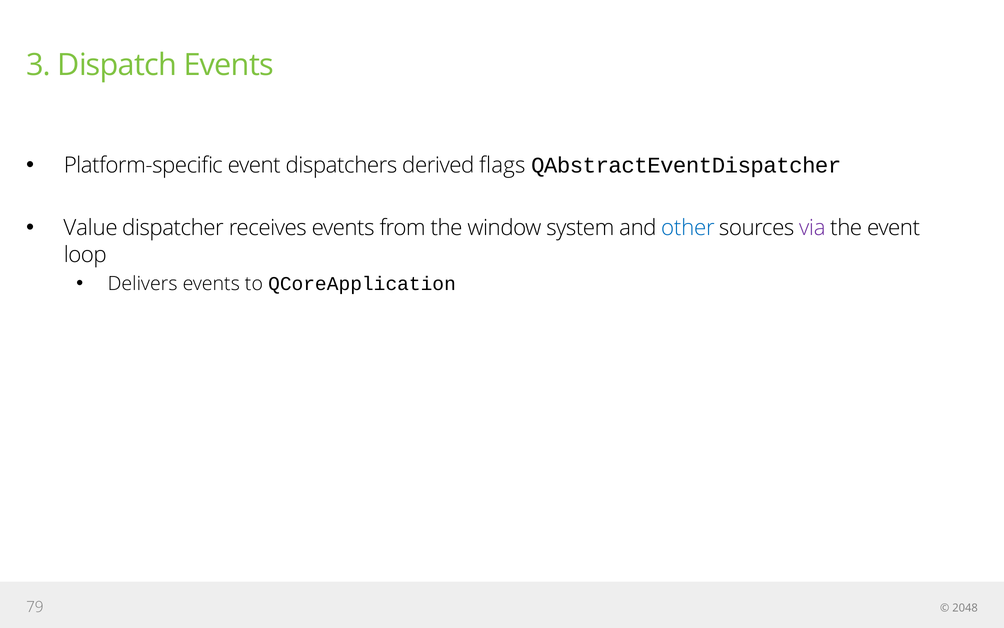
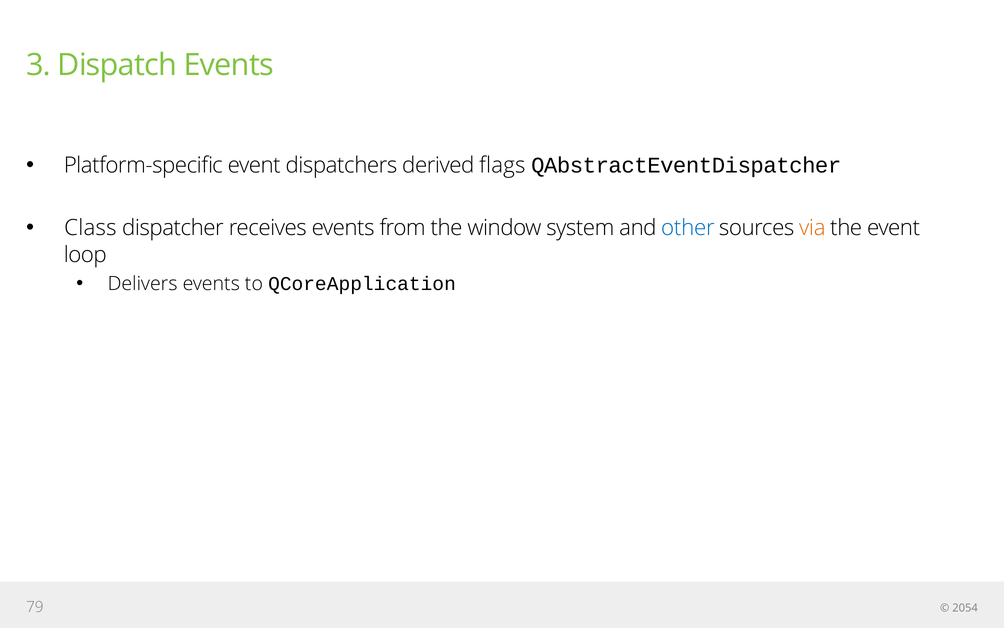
Value: Value -> Class (90, 228)
via colour: purple -> orange (812, 228)
2048: 2048 -> 2054 (965, 607)
